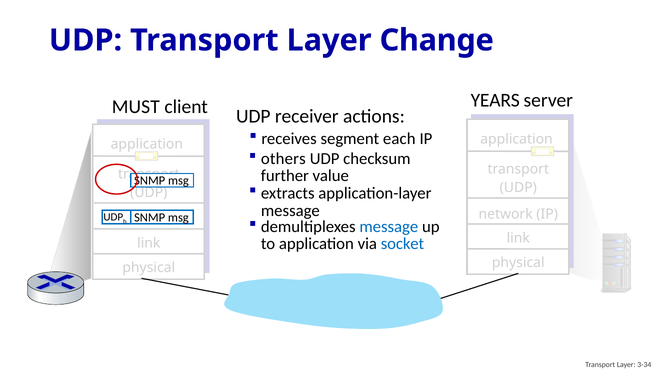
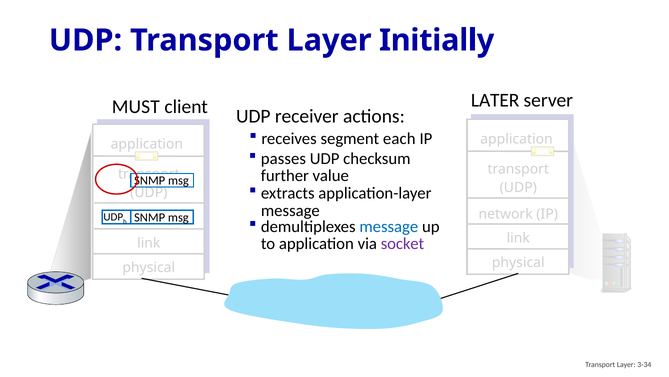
Change: Change -> Initially (437, 40)
YEARS: YEARS -> LATER (495, 100)
others: others -> passes (283, 158)
socket colour: blue -> purple (402, 243)
